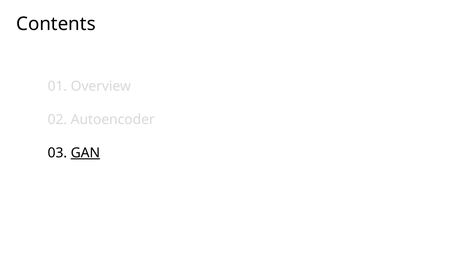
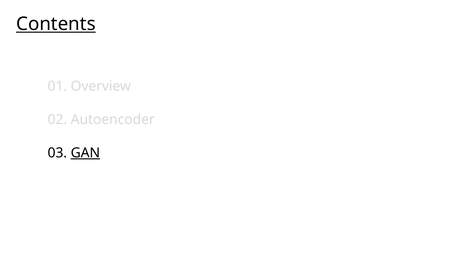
Contents underline: none -> present (56, 24)
